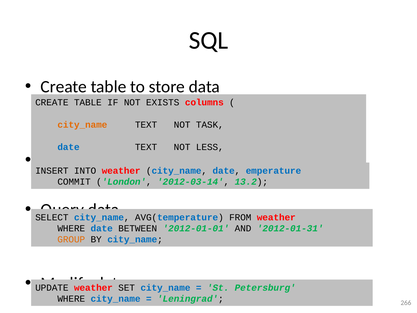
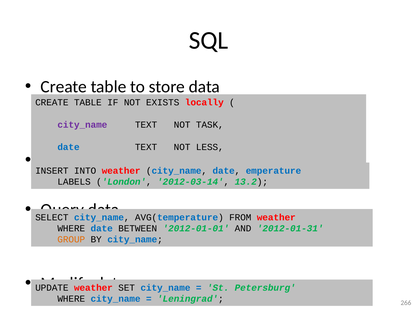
columns: columns -> locally (204, 102)
city_name colour: orange -> purple (82, 125)
COMMIT: COMMIT -> LABELS (74, 182)
